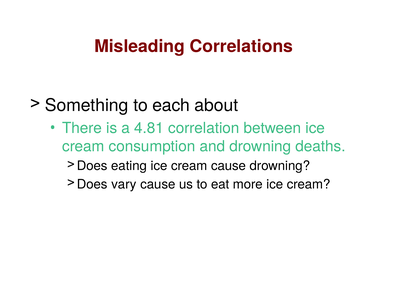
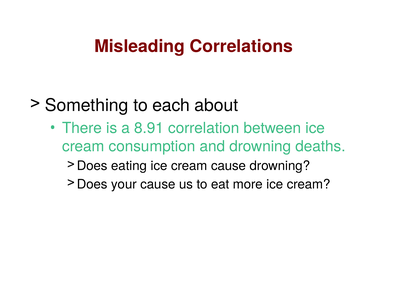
4.81: 4.81 -> 8.91 (149, 128)
vary: vary -> your (124, 185)
